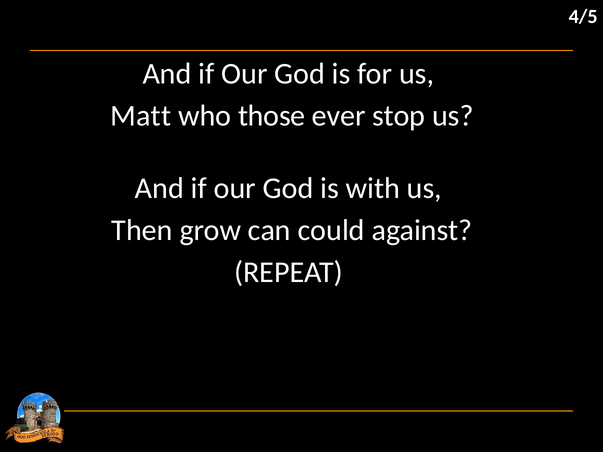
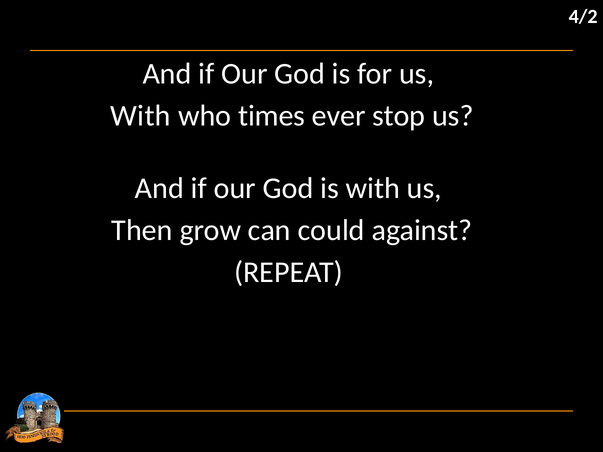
4/5: 4/5 -> 4/2 (583, 16)
Matt: Matt -> With (141, 116)
those: those -> times (272, 116)
